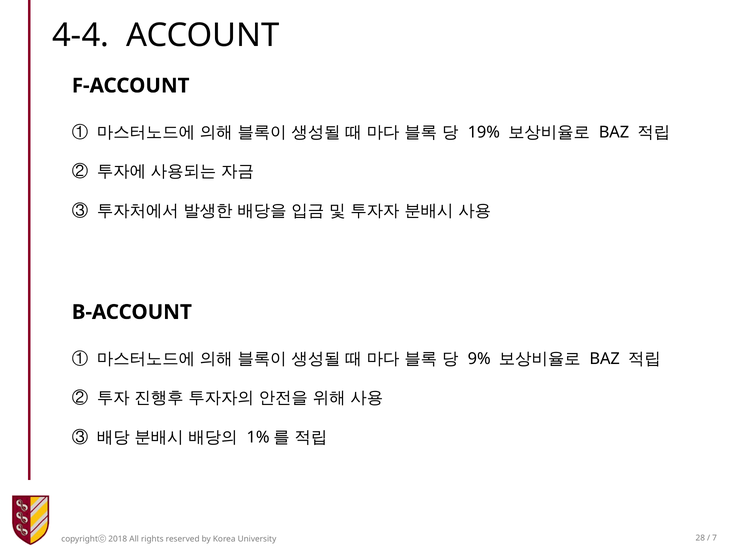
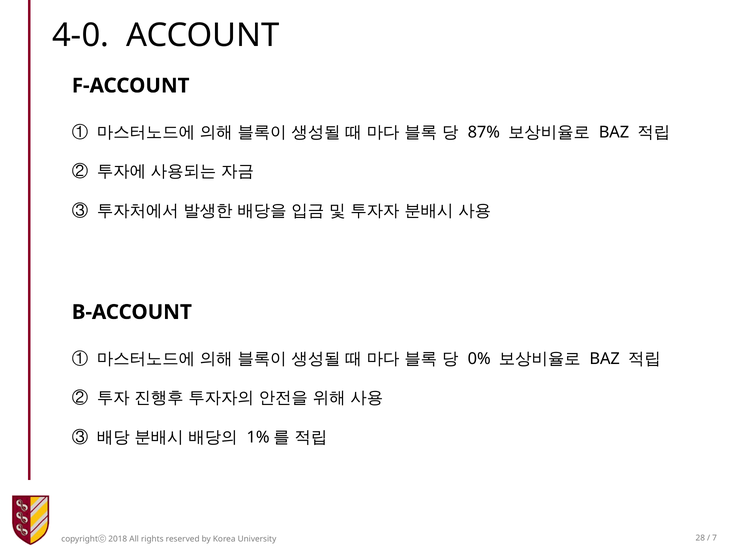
4-4: 4-4 -> 4-0 (81, 35)
19%: 19% -> 87% (484, 132)
9%: 9% -> 0% (479, 359)
